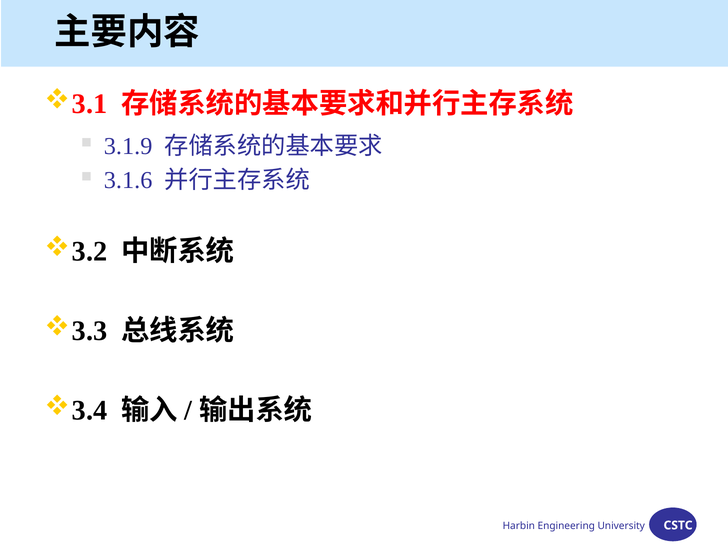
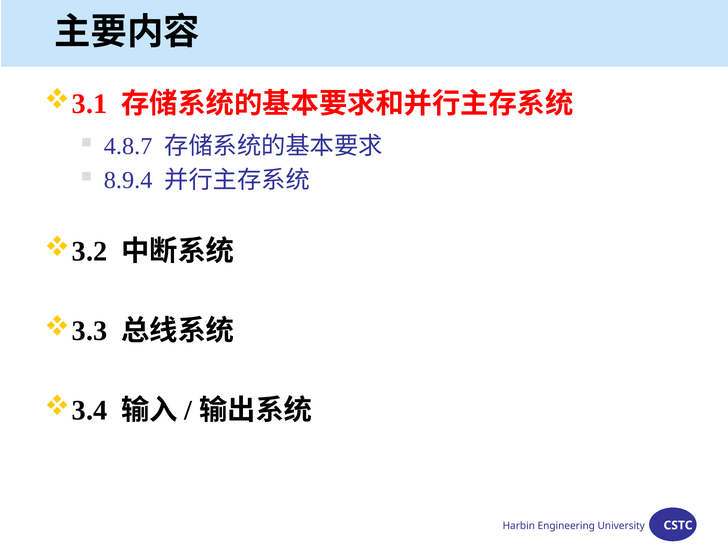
3.1.9: 3.1.9 -> 4.8.7 (128, 146)
3.1.6: 3.1.6 -> 8.9.4 (128, 180)
